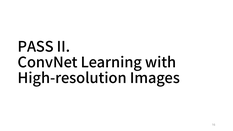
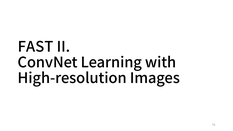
PASS: PASS -> FAST (36, 47)
